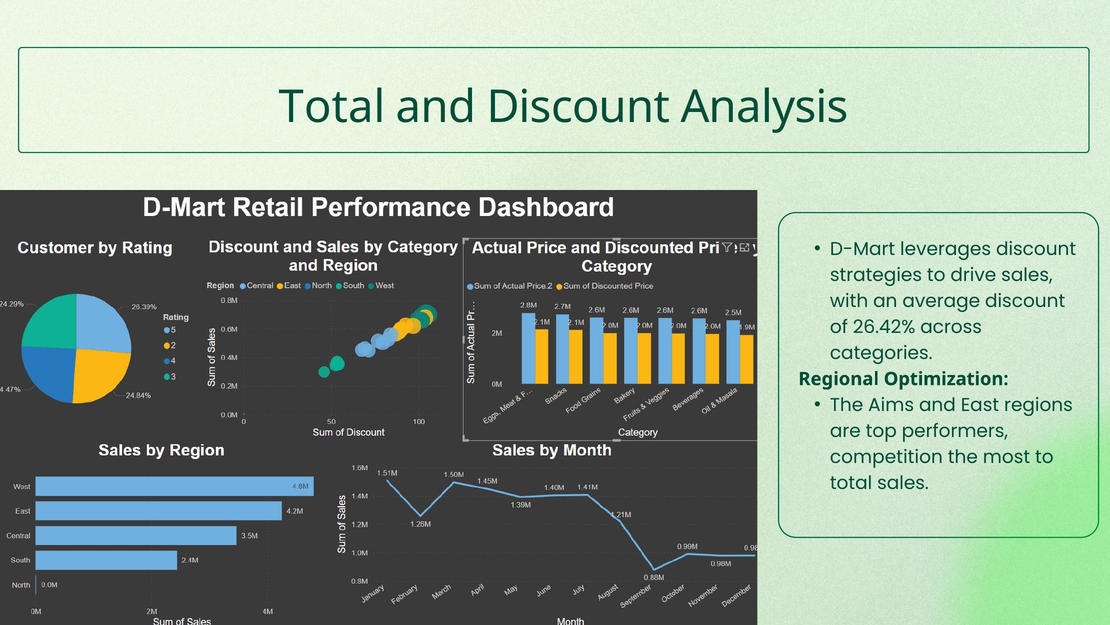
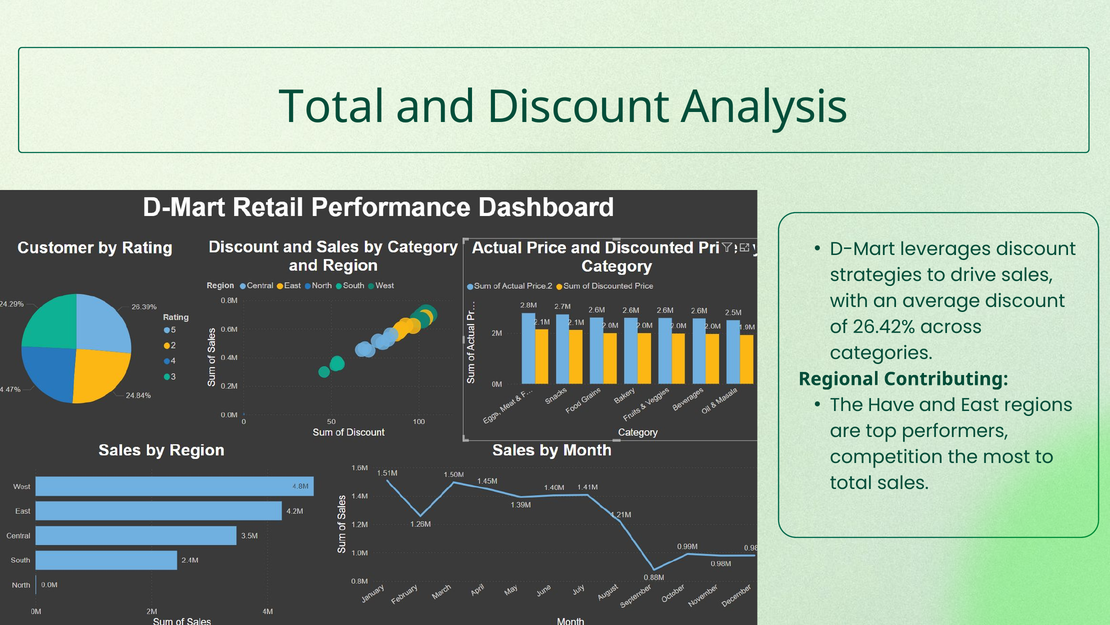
Optimization: Optimization -> Contributing (946, 379)
Aims: Aims -> Have (891, 405)
